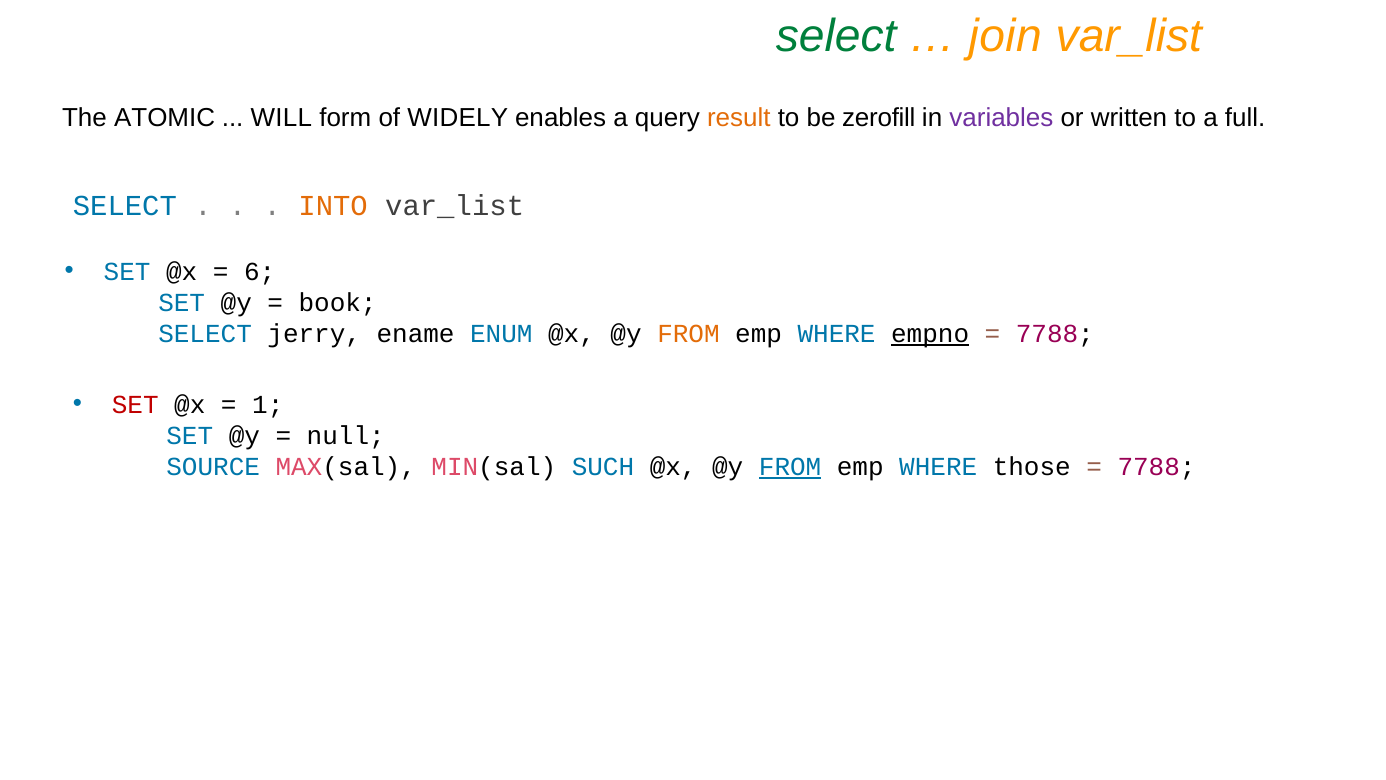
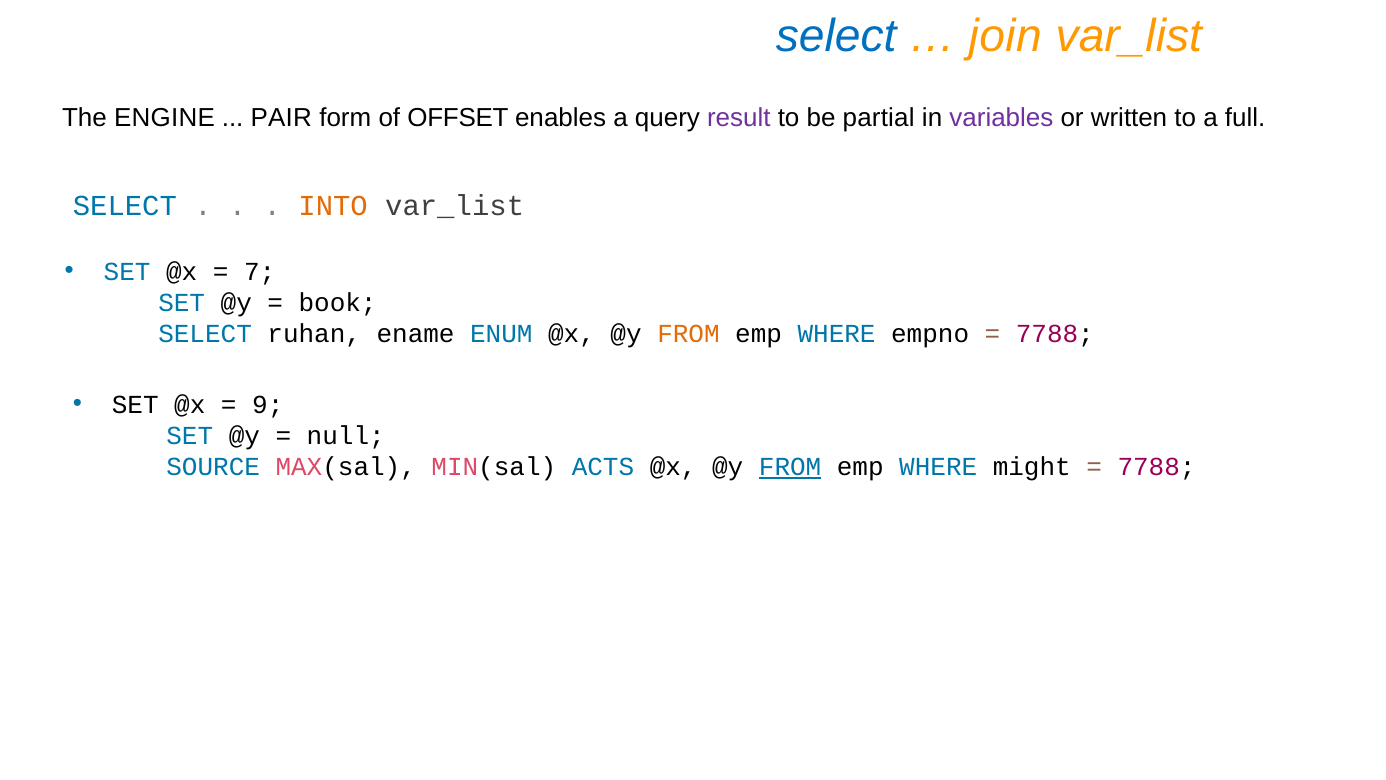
select colour: green -> blue (836, 36)
ATOMIC: ATOMIC -> ENGINE (164, 118)
WILL: WILL -> PAIR (281, 118)
WIDELY: WIDELY -> OFFSET (458, 118)
result colour: orange -> purple (739, 118)
zerofill: zerofill -> partial (879, 118)
6: 6 -> 7 (260, 271)
jerry: jerry -> ruhan (314, 334)
empno underline: present -> none (930, 334)
SET colour: red -> black (135, 404)
1: 1 -> 9 (268, 404)
SUCH: SUCH -> ACTS (603, 467)
those: those -> might (1032, 467)
